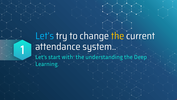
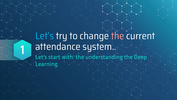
the colour: yellow -> pink (118, 36)
